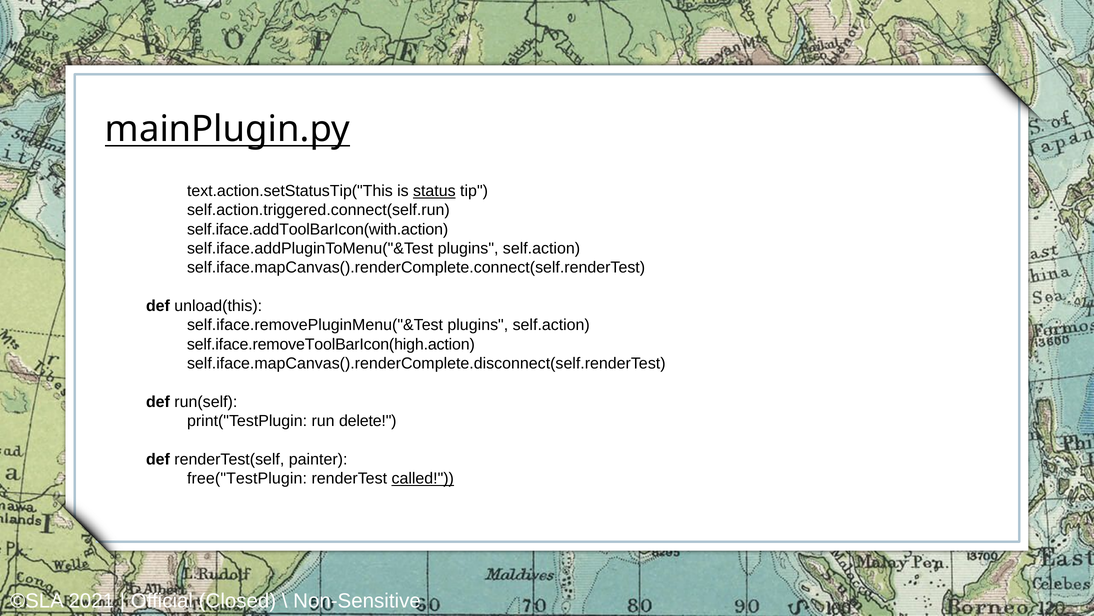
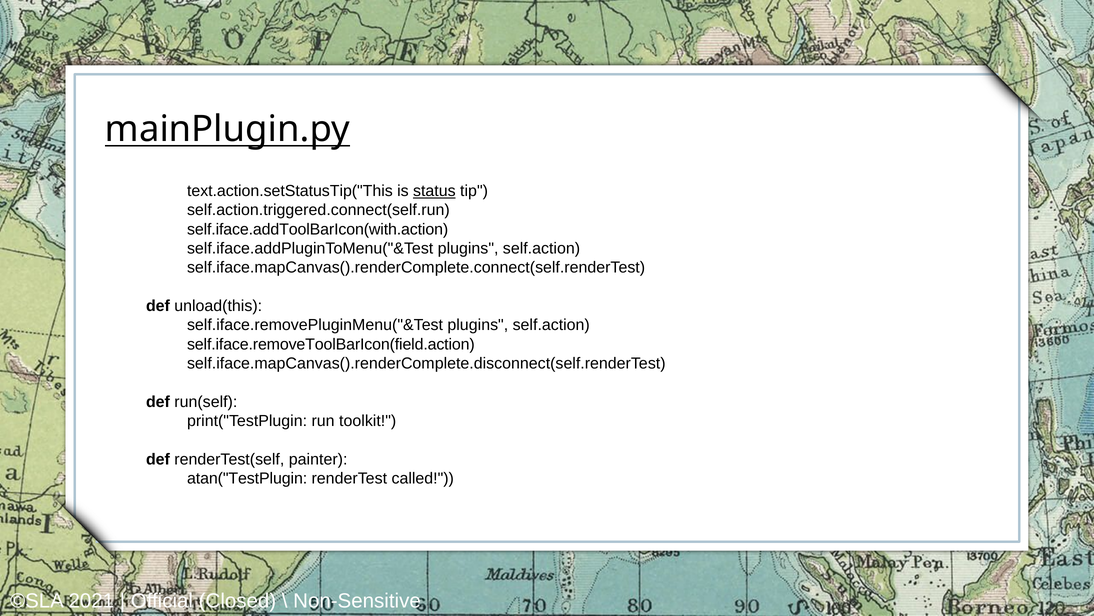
self.iface.removeToolBarIcon(high.action: self.iface.removeToolBarIcon(high.action -> self.iface.removeToolBarIcon(field.action (331, 344)
delete: delete -> toolkit (368, 421)
free("TestPlugin: free("TestPlugin -> atan("TestPlugin (247, 478)
called underline: present -> none (423, 478)
